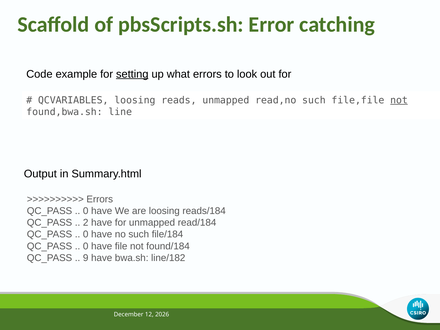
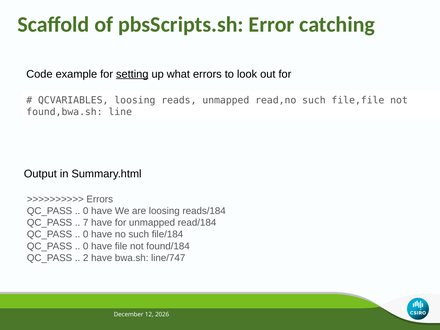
not underline: present -> none (399, 100)
2: 2 -> 7 (86, 223)
9: 9 -> 2 (86, 258)
line/182: line/182 -> line/747 (168, 258)
